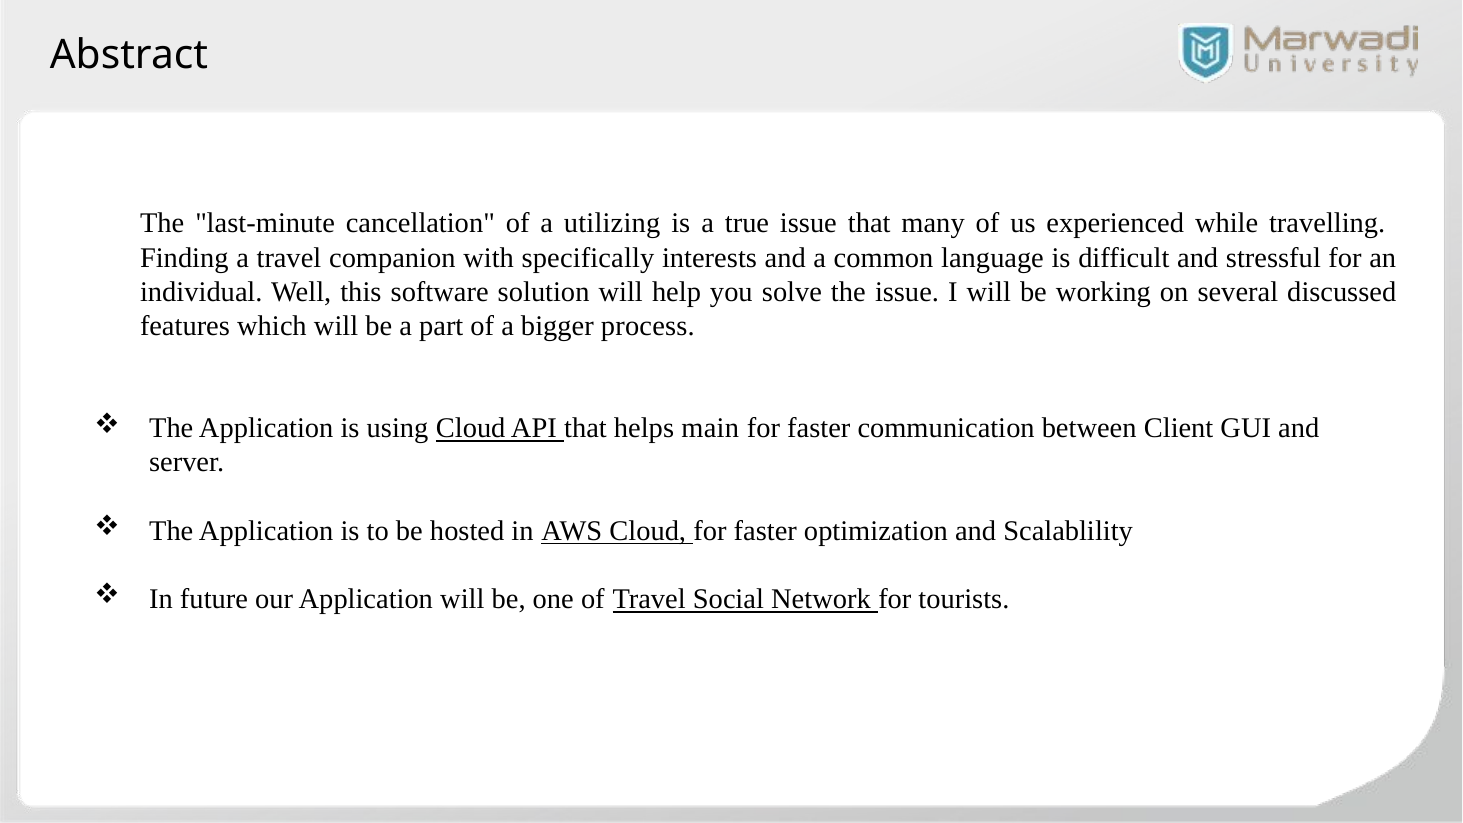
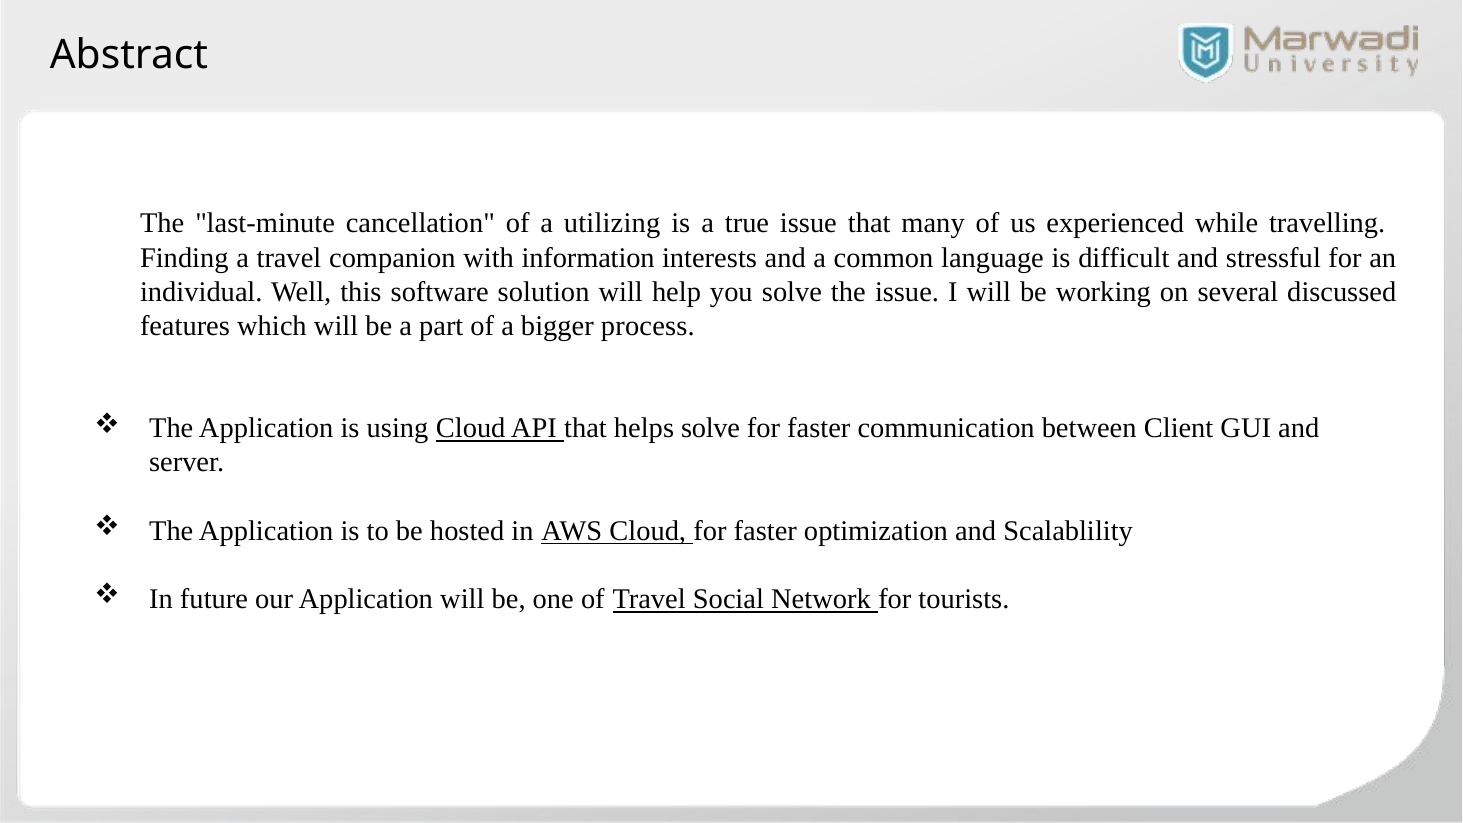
specifically: specifically -> information (588, 258)
helps main: main -> solve (711, 428)
